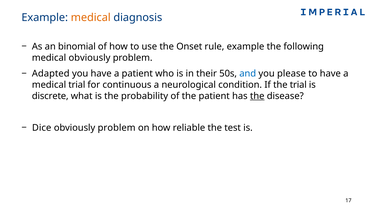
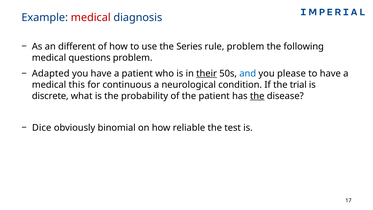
medical colour: orange -> red (91, 17)
binomial: binomial -> different (77, 46)
Onset: Onset -> Series (189, 46)
rule example: example -> problem (246, 46)
medical obviously: obviously -> questions (90, 58)
their underline: none -> present (207, 73)
medical trial: trial -> this (77, 85)
problem: problem -> binomial (117, 128)
